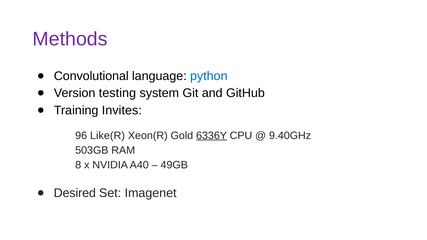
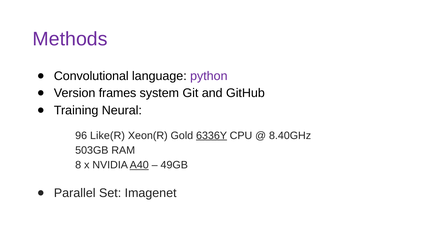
python colour: blue -> purple (209, 76)
testing: testing -> frames (118, 93)
Invites: Invites -> Neural (122, 110)
9.40GHz: 9.40GHz -> 8.40GHz (290, 136)
A40 underline: none -> present (139, 165)
Desired: Desired -> Parallel (75, 193)
